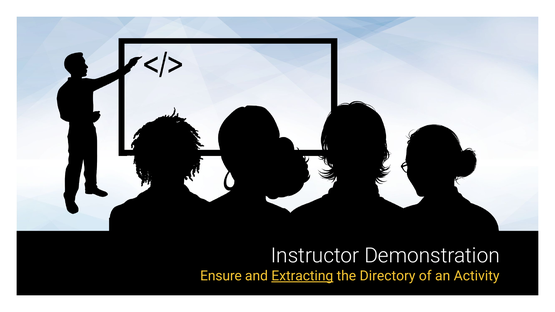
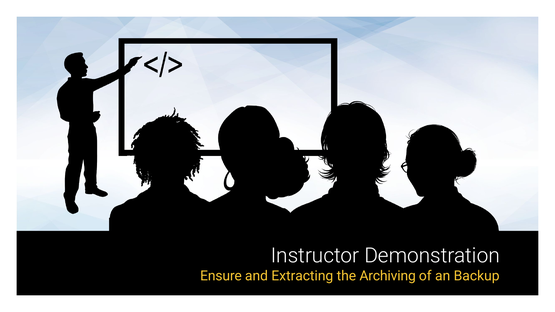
Extracting underline: present -> none (302, 276)
Directory: Directory -> Archiving (388, 276)
Activity: Activity -> Backup (477, 276)
